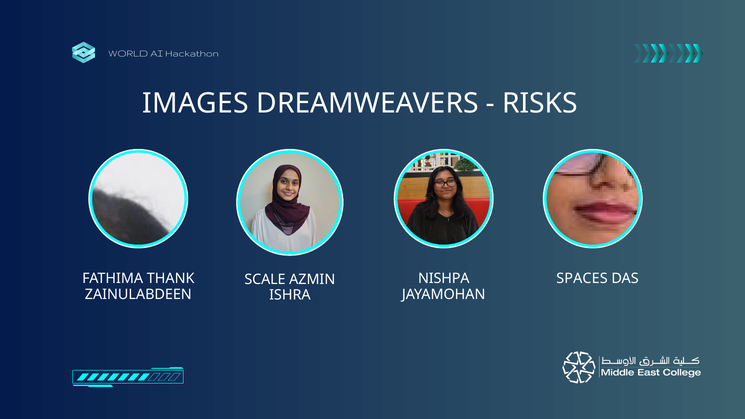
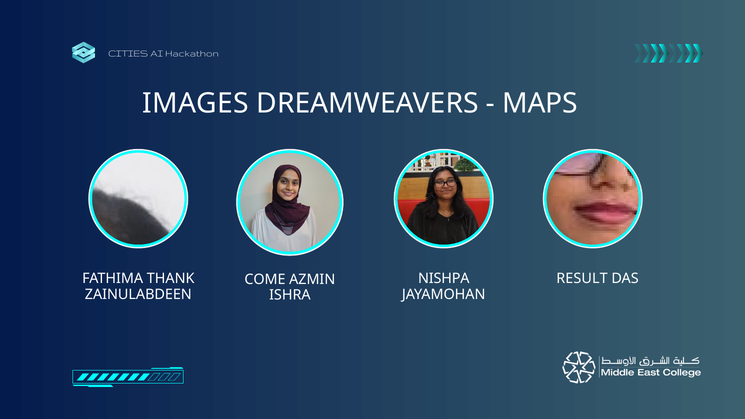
WORLD: WORLD -> CITIES (128, 53)
RISKS: RISKS -> MAPS (540, 103)
SPACES: SPACES -> RESULT (582, 279)
SCALE: SCALE -> COME (265, 280)
